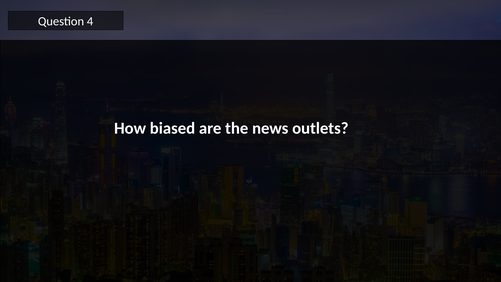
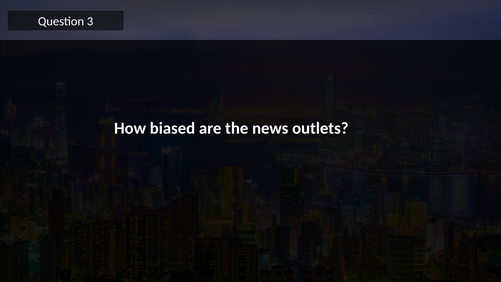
4: 4 -> 3 (90, 21)
